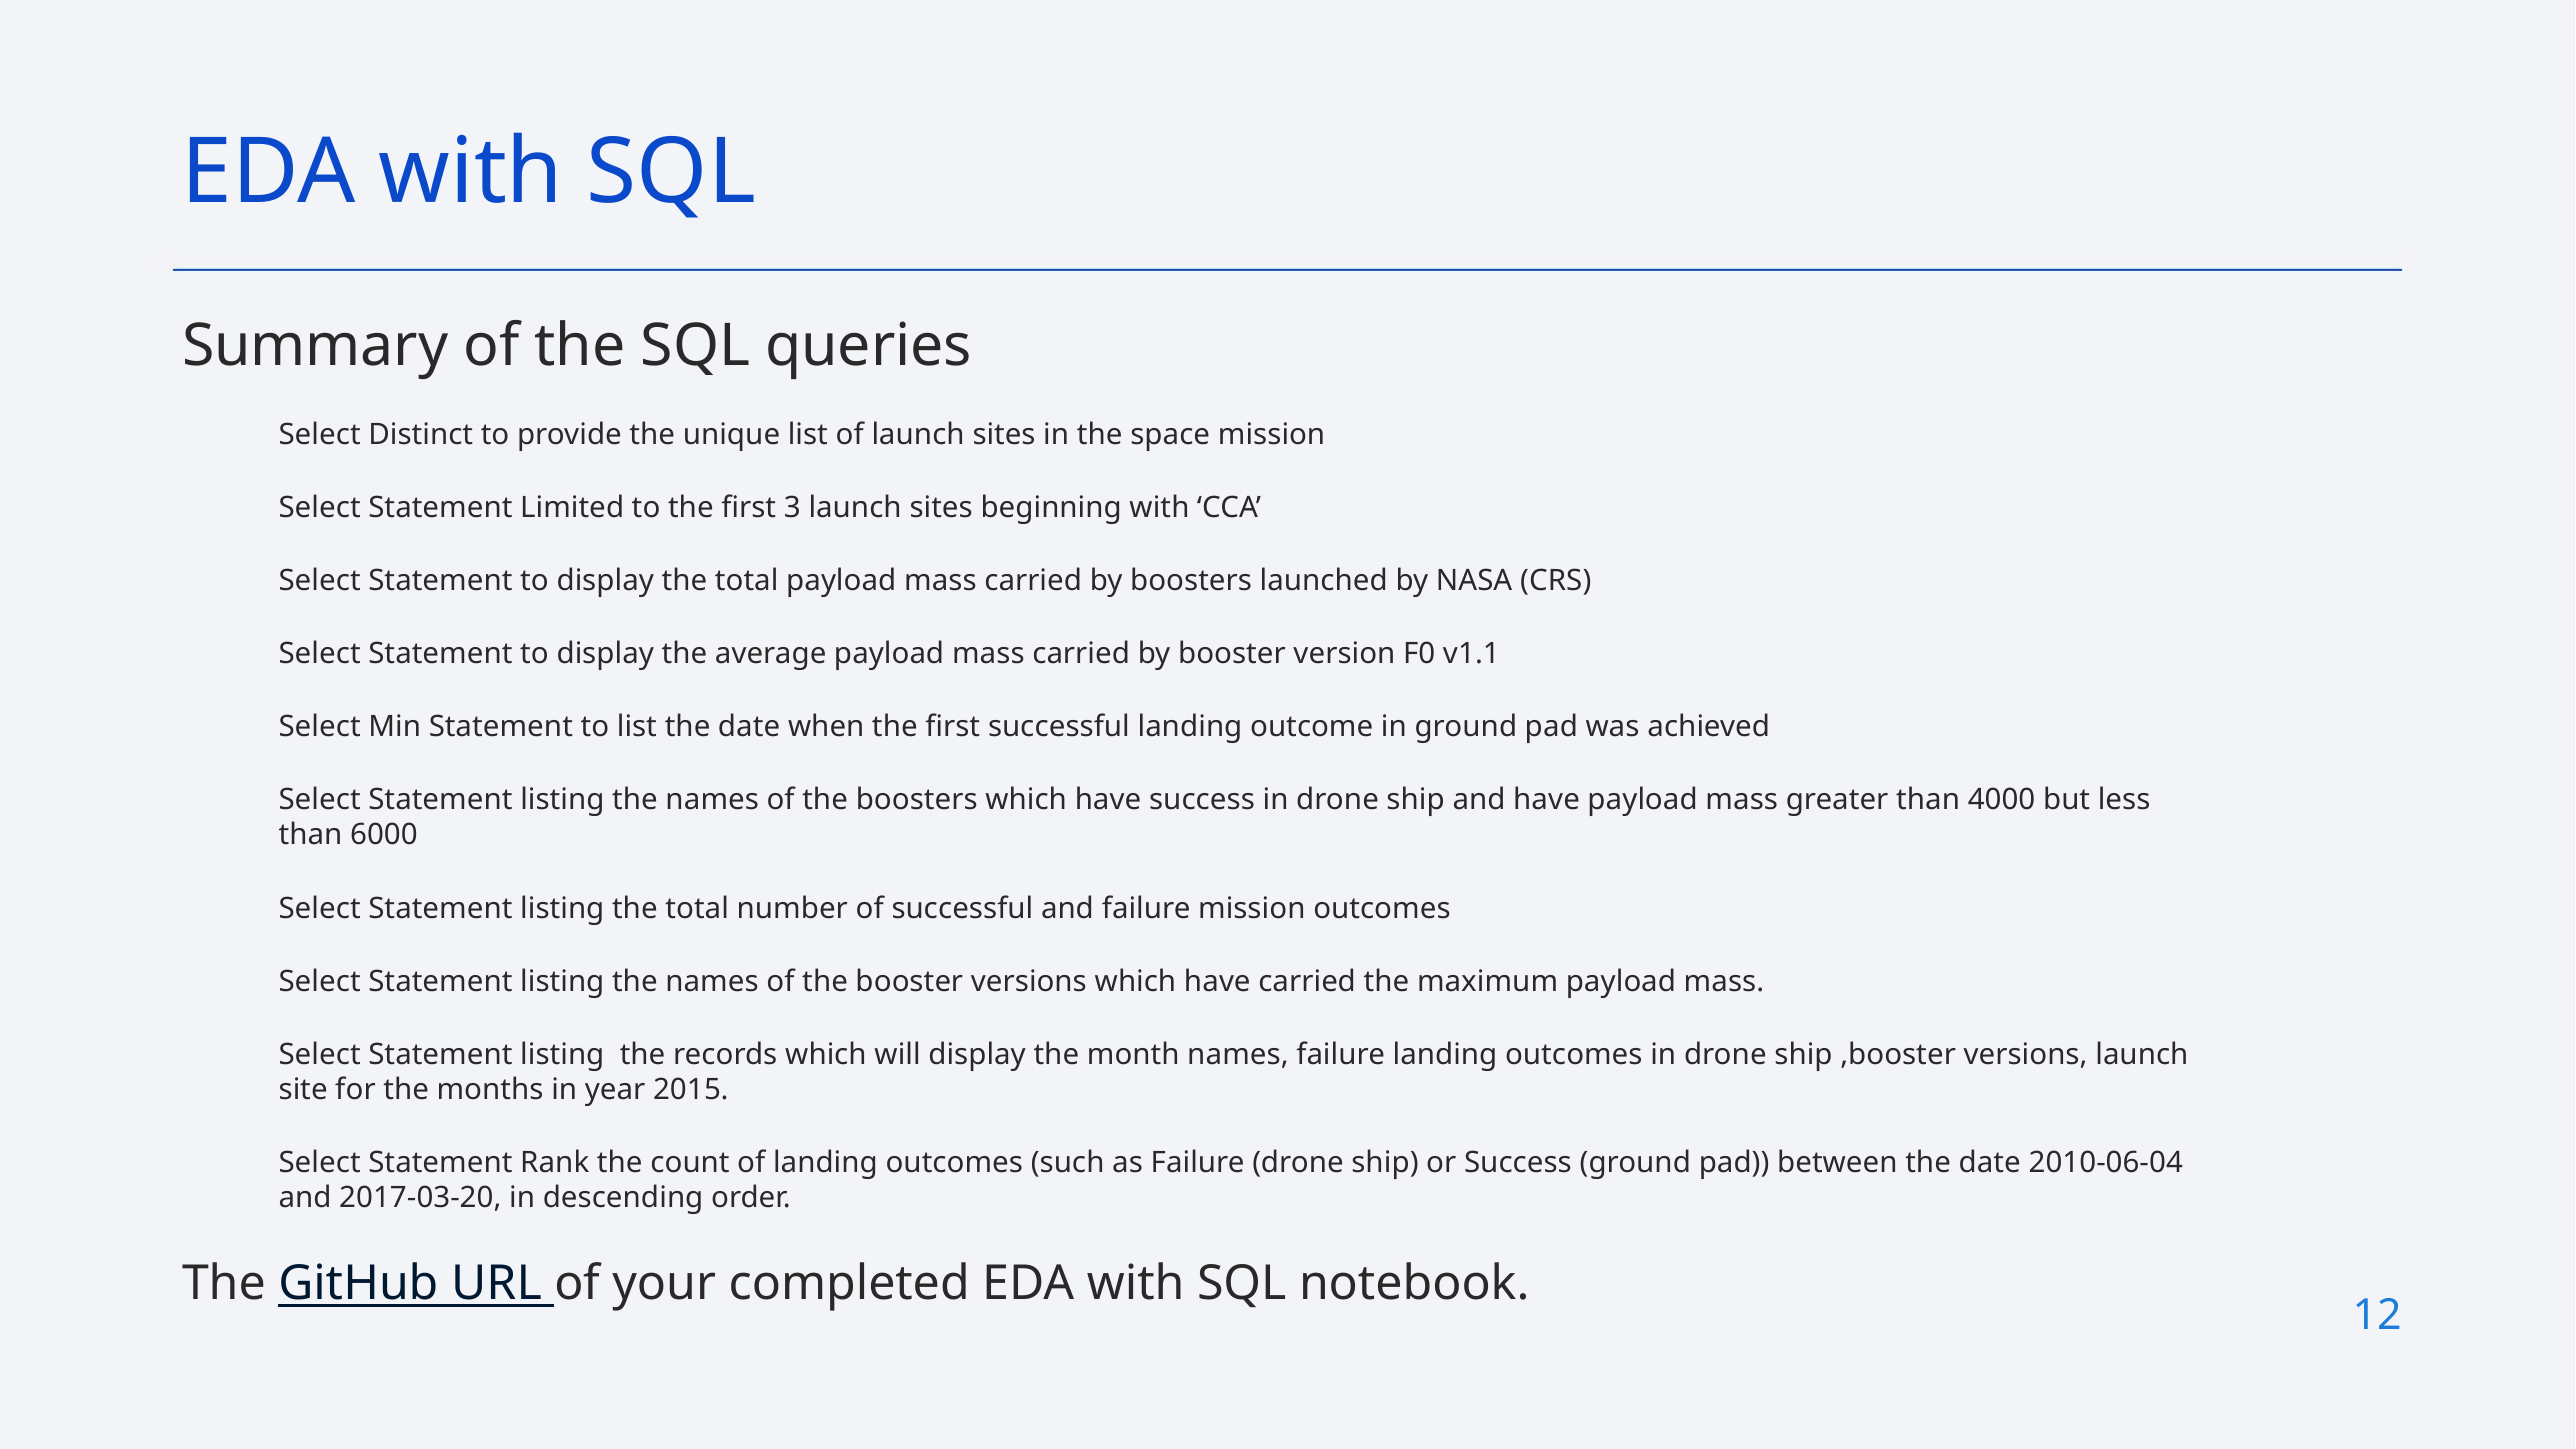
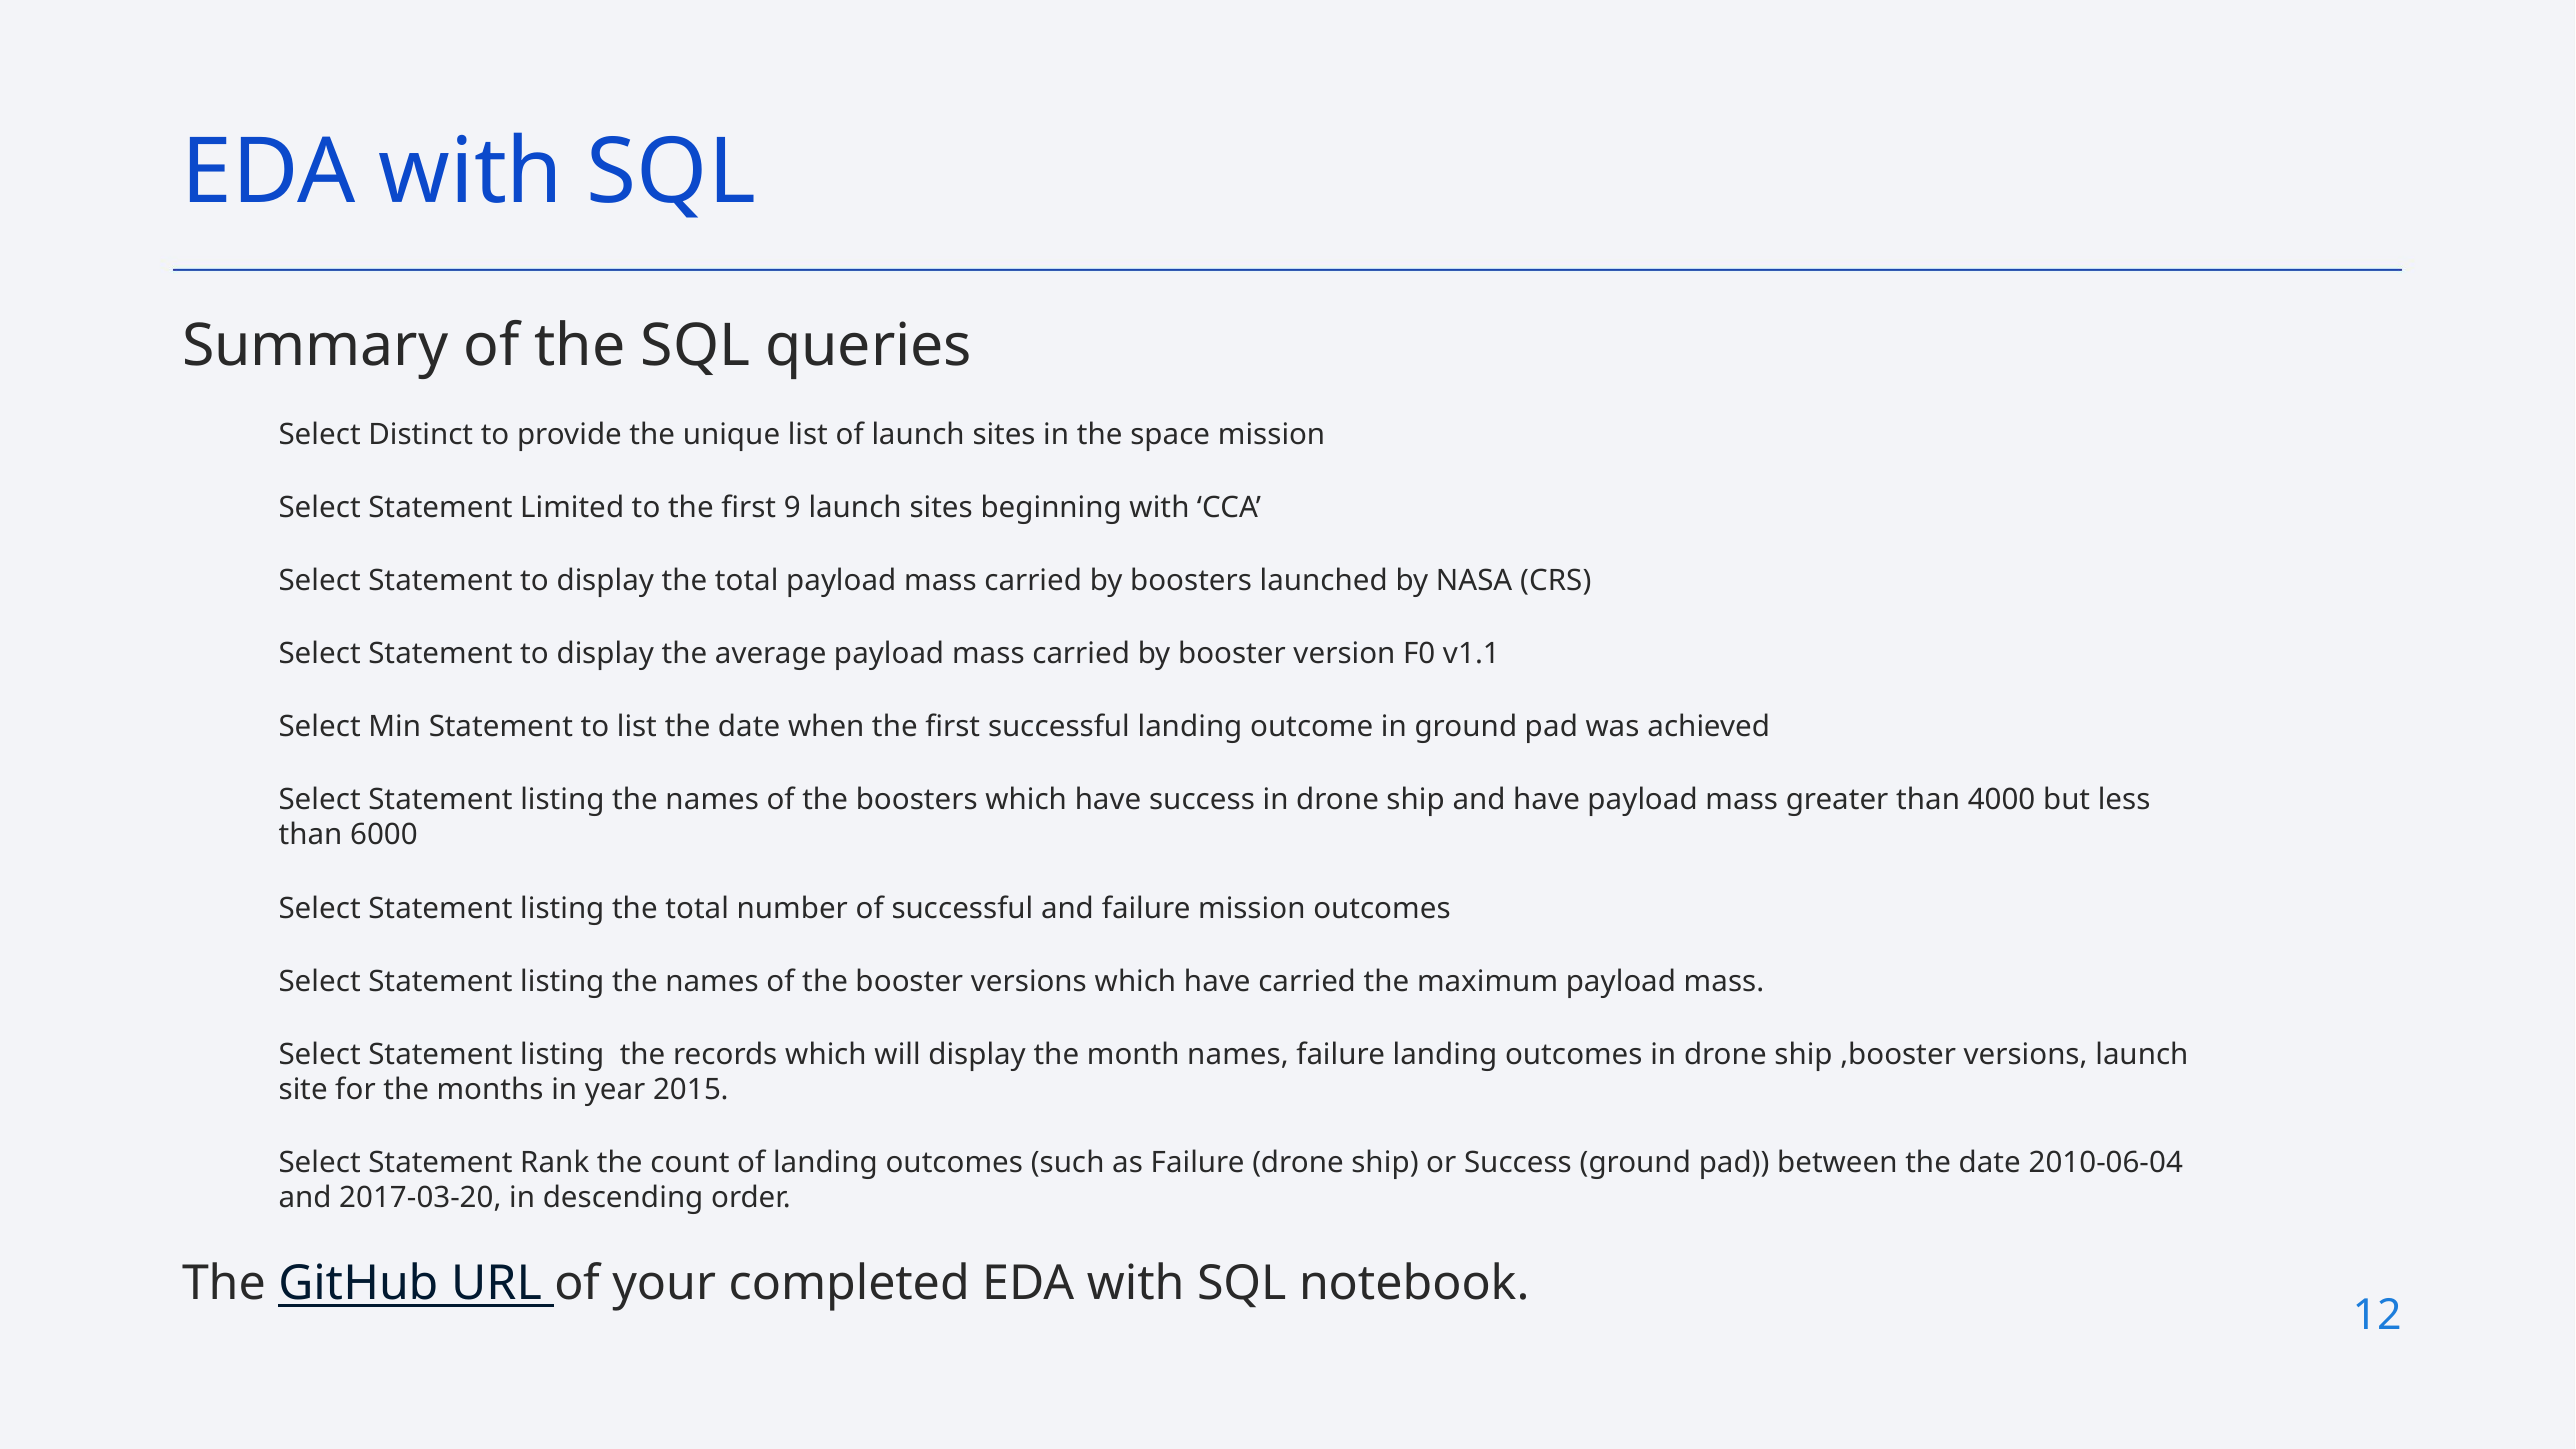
3: 3 -> 9 (792, 508)
